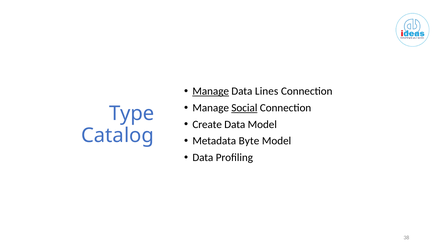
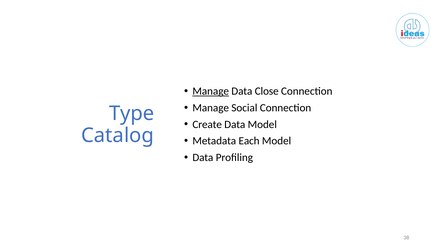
Lines: Lines -> Close (267, 91)
Social underline: present -> none (244, 108)
Byte: Byte -> Each (249, 141)
